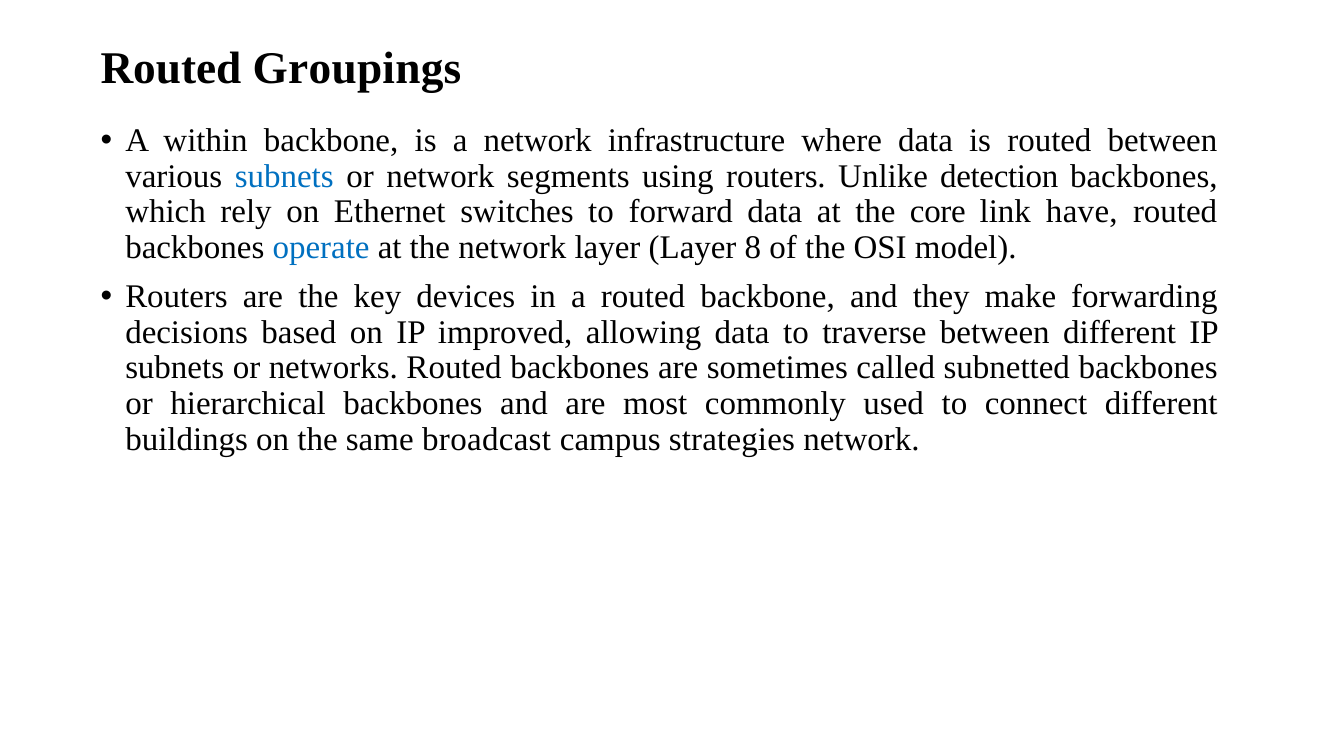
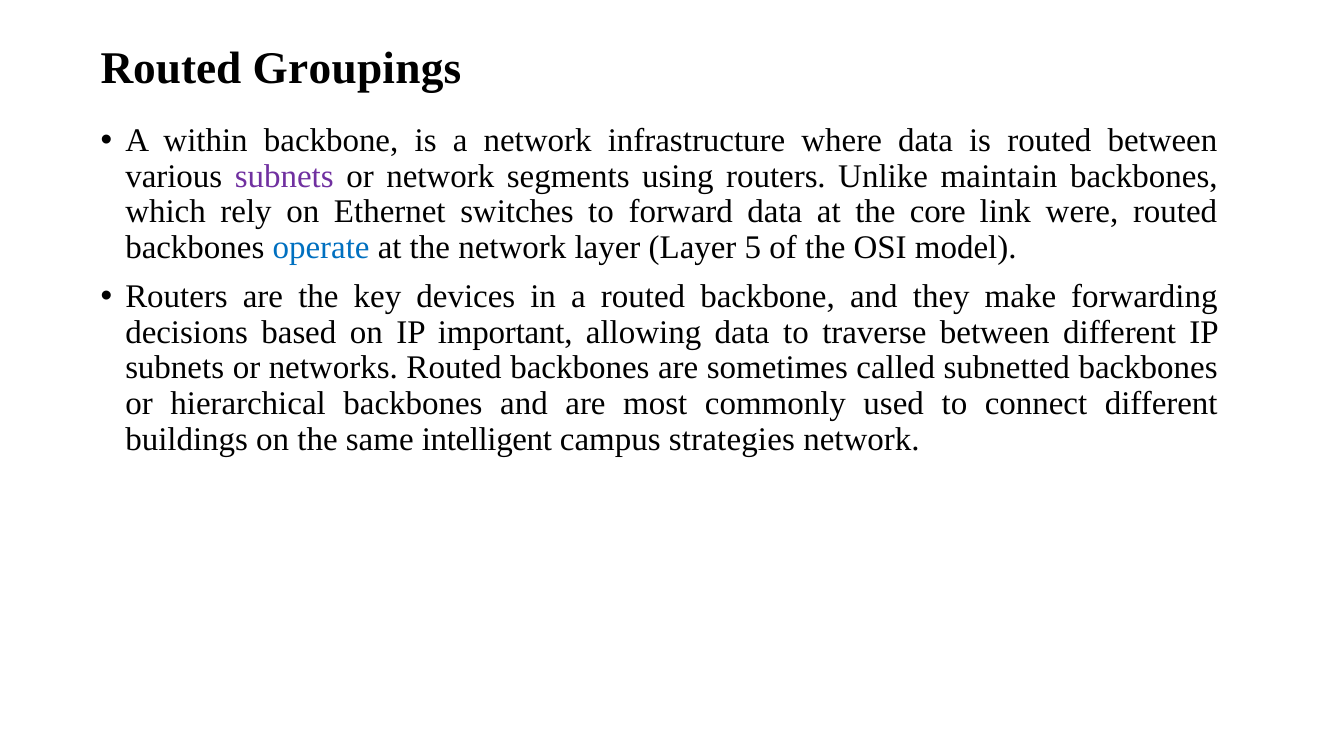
subnets colour: blue -> purple (284, 176)
detection: detection -> maintain (999, 176)
have: have -> were (1082, 212)
8: 8 -> 5 (753, 247)
improved: improved -> important (505, 332)
broadcast: broadcast -> intelligent (487, 439)
